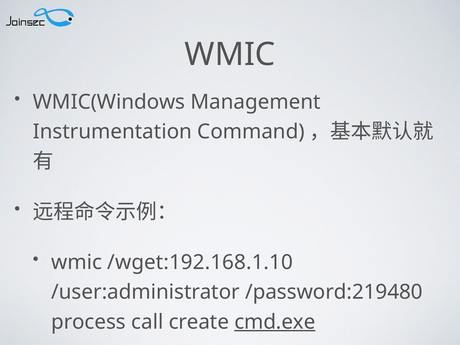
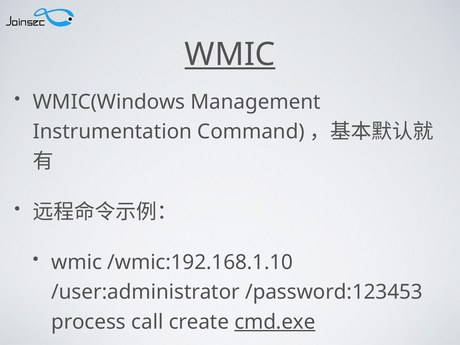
WMIC underline: none -> present (230, 54)
/wget:192.168.1.10: /wget:192.168.1.10 -> /wmic:192.168.1.10 (200, 262)
/password:219480: /password:219480 -> /password:123453 (334, 292)
